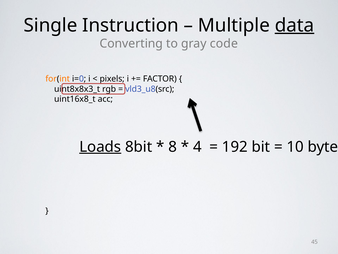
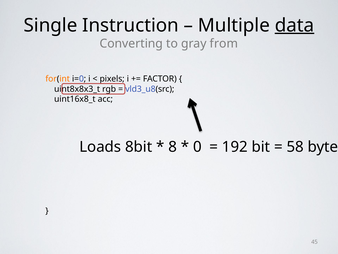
code: code -> from (224, 43)
Loads underline: present -> none (100, 147)
4: 4 -> 0 (197, 147)
10: 10 -> 58 (295, 147)
